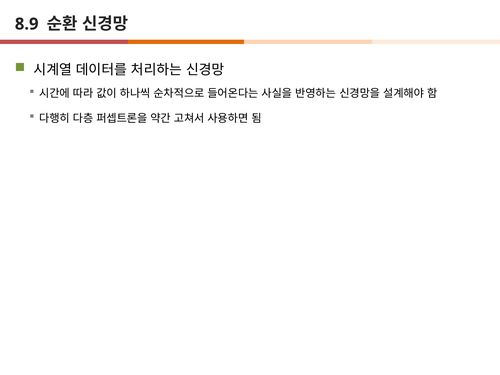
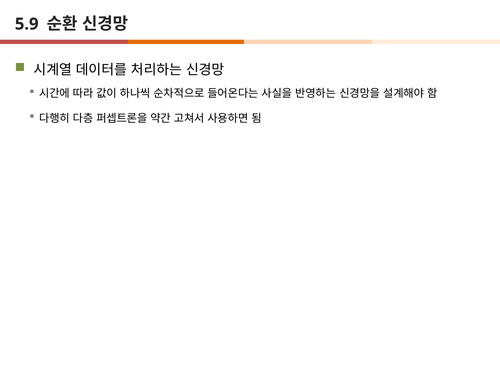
8.9: 8.9 -> 5.9 (27, 24)
